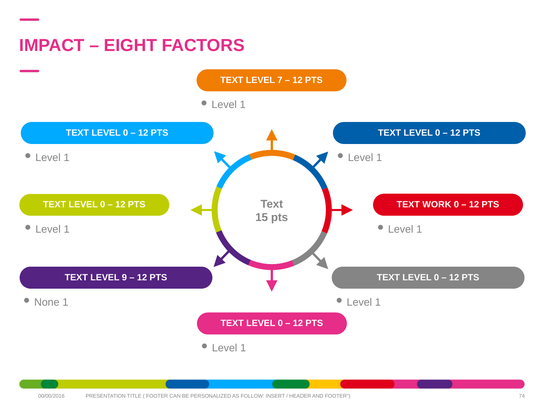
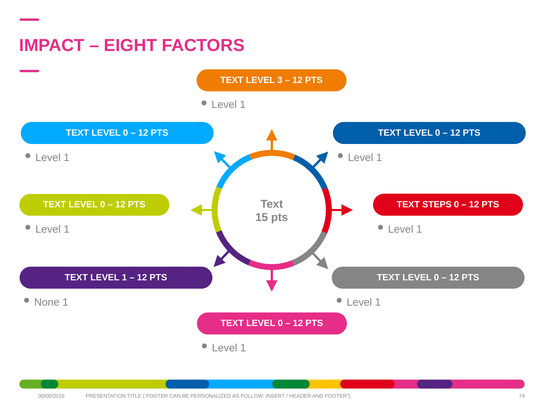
7: 7 -> 3 (280, 80)
WORK: WORK -> STEPS (437, 204)
TEXT LEVEL 9: 9 -> 1 (124, 277)
